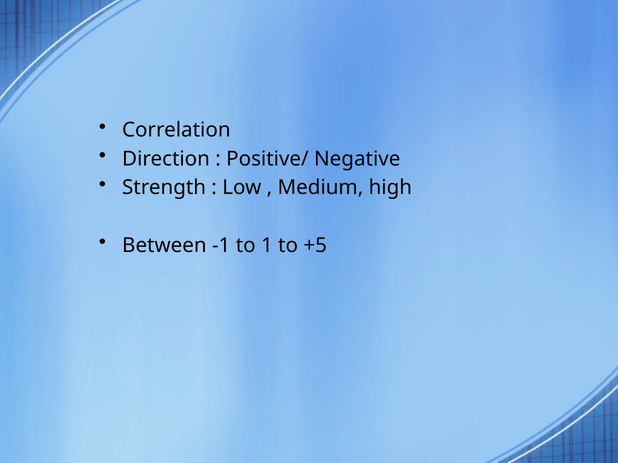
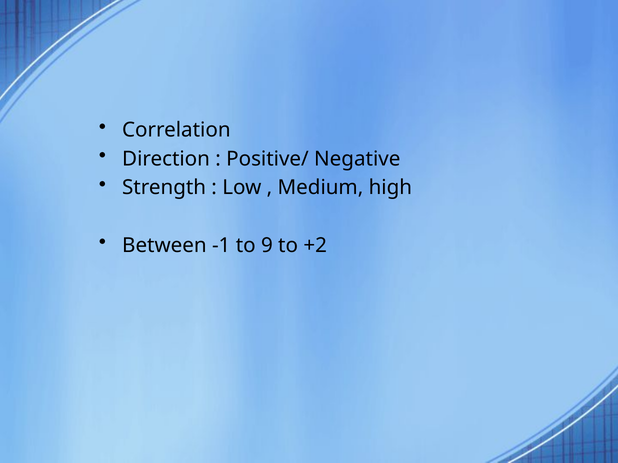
1: 1 -> 9 (267, 246)
+5: +5 -> +2 (315, 246)
